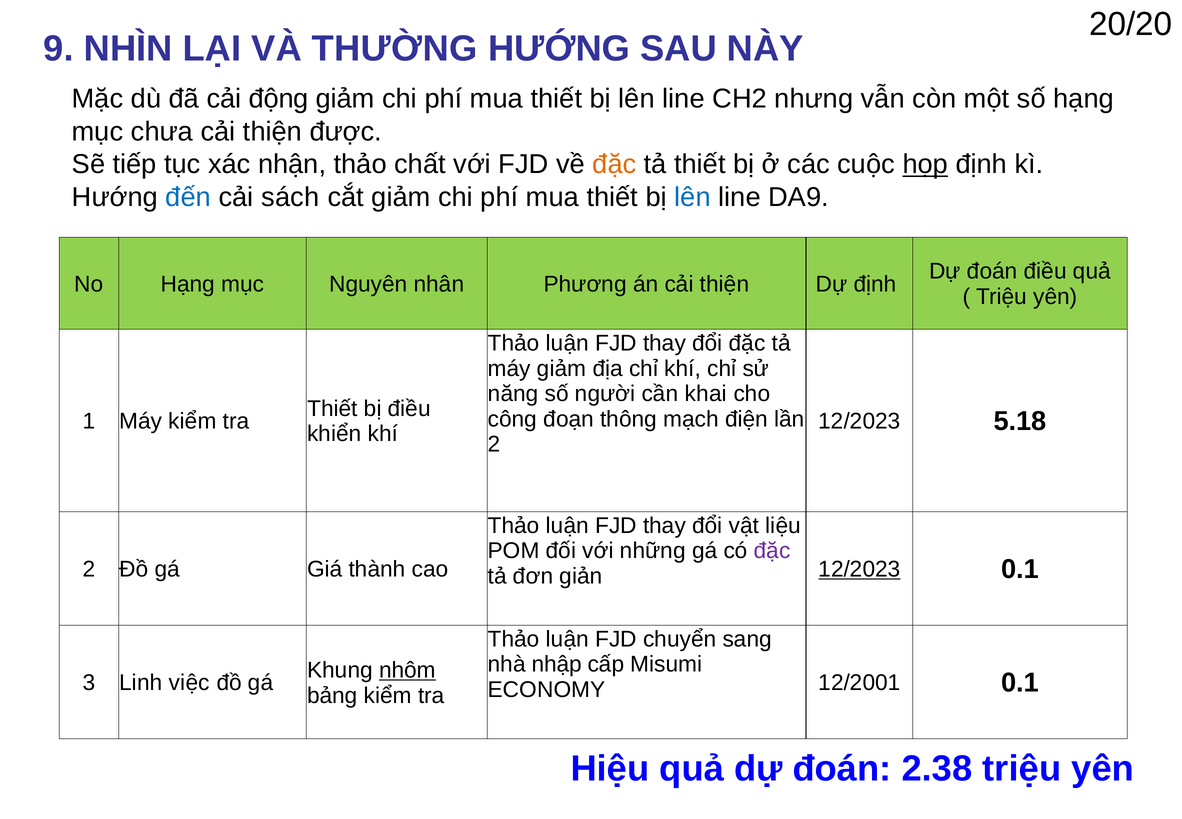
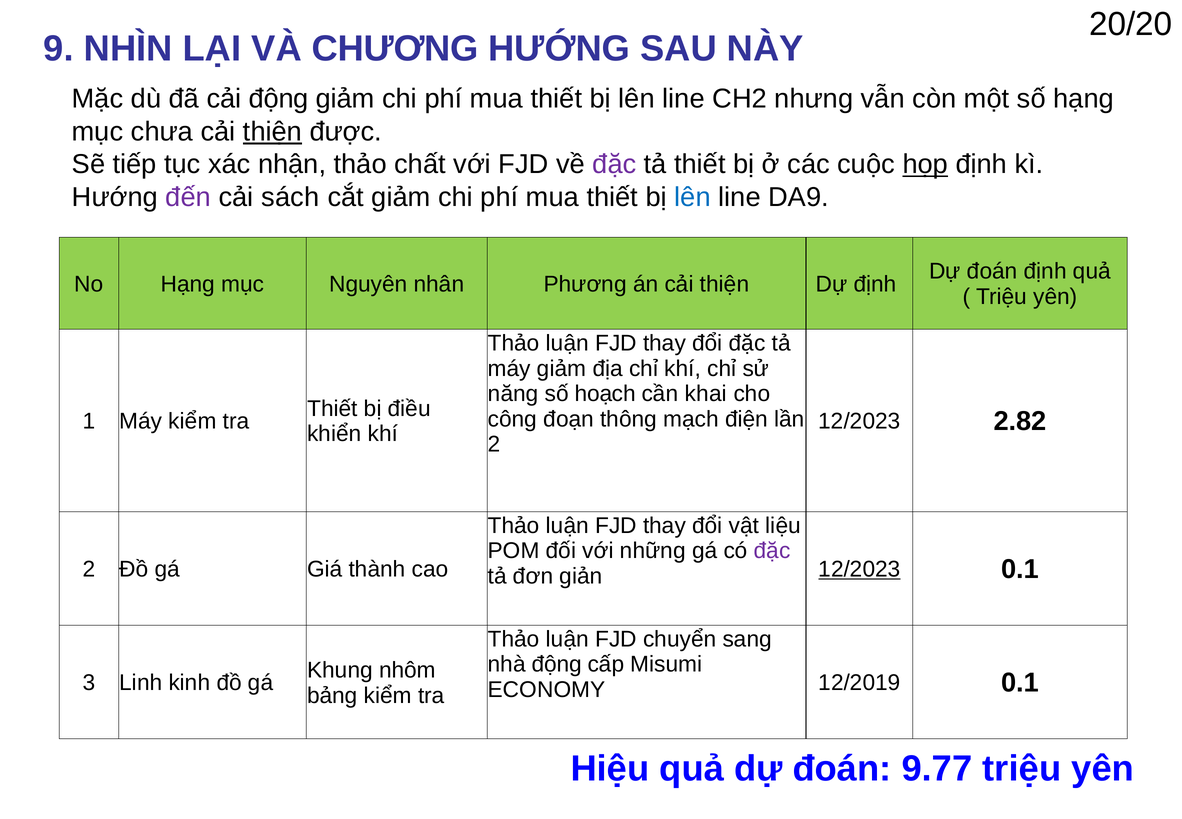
THƯỜNG: THƯỜNG -> CHƯƠNG (395, 49)
thiện underline: none -> present (273, 132)
đặc colour: orange -> purple (614, 164)
đến colour: blue -> purple (188, 197)
đoán điều: điều -> định (1045, 271)
người: người -> hoạch (605, 393)
5.18: 5.18 -> 2.82 (1020, 421)
nhà nhập: nhập -> động (557, 664)
nhôm underline: present -> none (407, 670)
việc: việc -> kinh (189, 682)
12/2001: 12/2001 -> 12/2019 (859, 682)
2.38: 2.38 -> 9.77 (937, 768)
